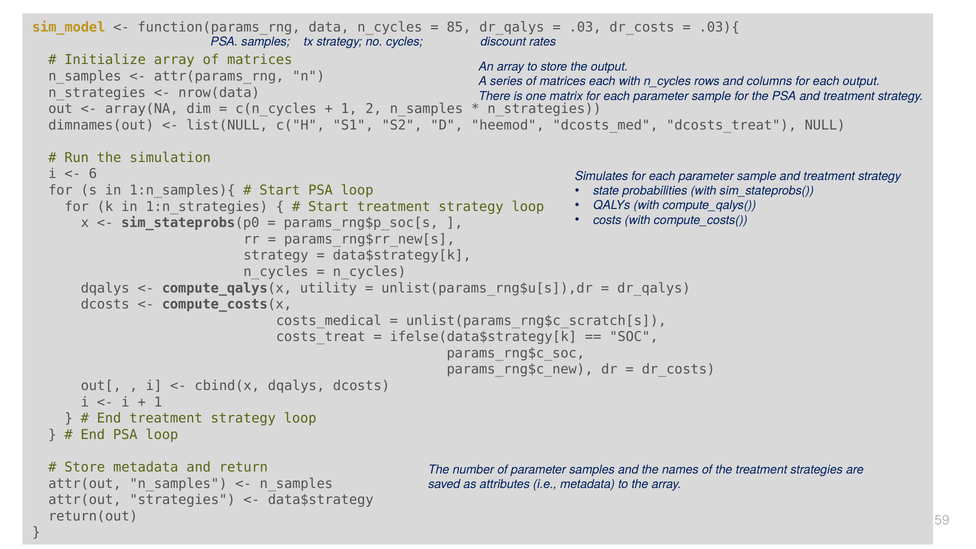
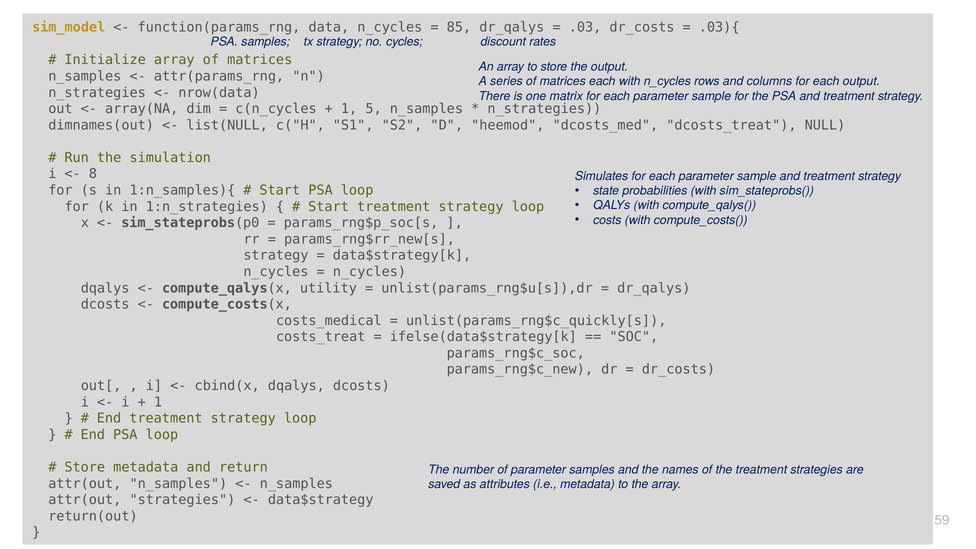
2: 2 -> 5 (374, 109)
6: 6 -> 8 (93, 174)
unlist(params_rng$c_scratch[s: unlist(params_rng$c_scratch[s -> unlist(params_rng$c_quickly[s (536, 321)
